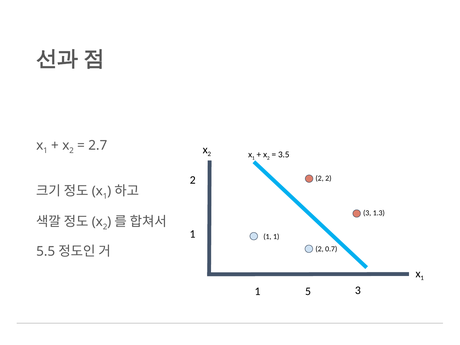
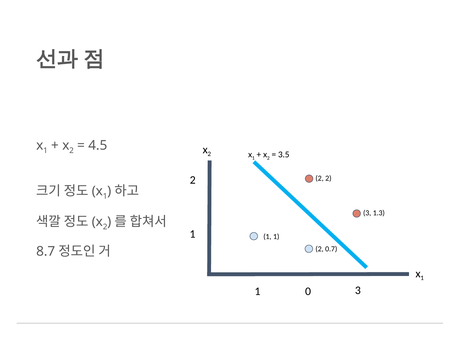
2.7: 2.7 -> 4.5 (98, 145)
5.5: 5.5 -> 8.7 (46, 251)
5: 5 -> 0 (308, 291)
